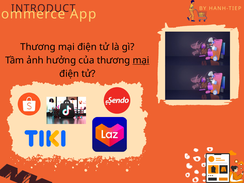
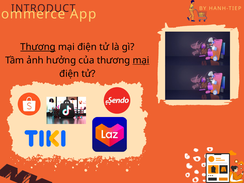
Thương underline: none -> present (38, 47)
